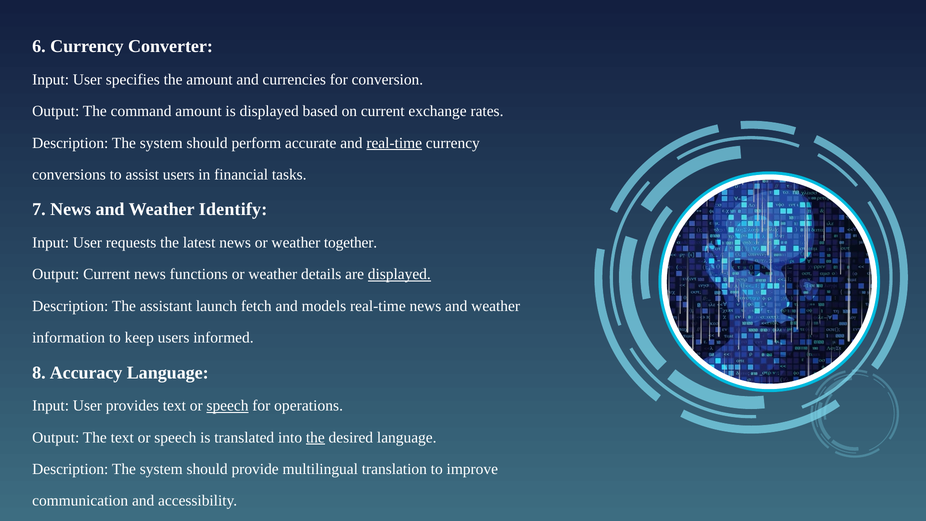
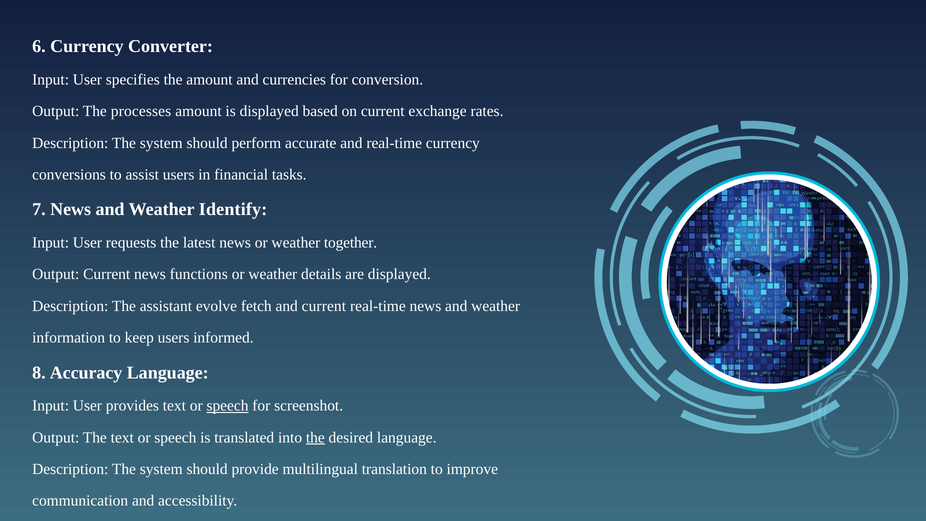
command: command -> processes (141, 111)
real-time underline: present -> none (394, 143)
displayed underline: present -> none (399, 274)
launch: launch -> evolve (216, 306)
and models: models -> current (324, 306)
operations: operations -> screenshot (309, 406)
